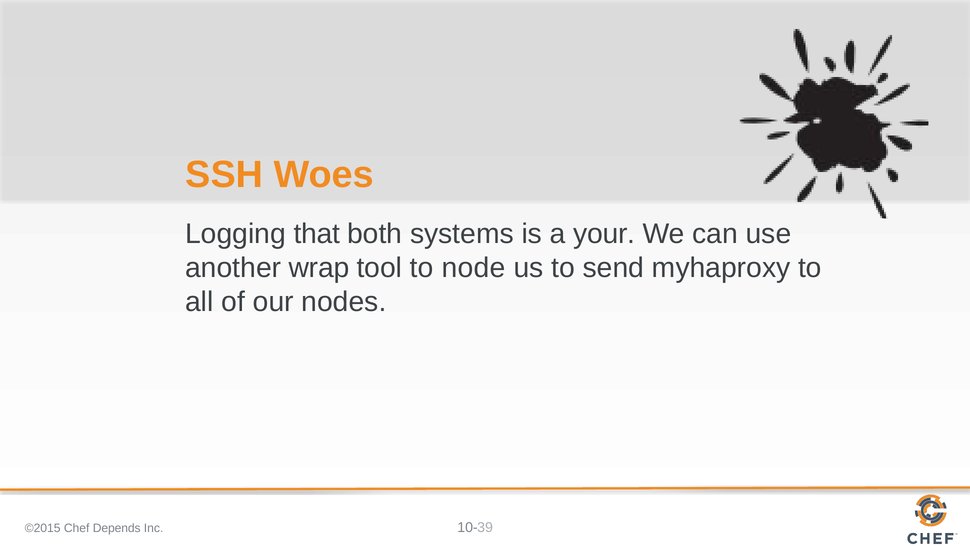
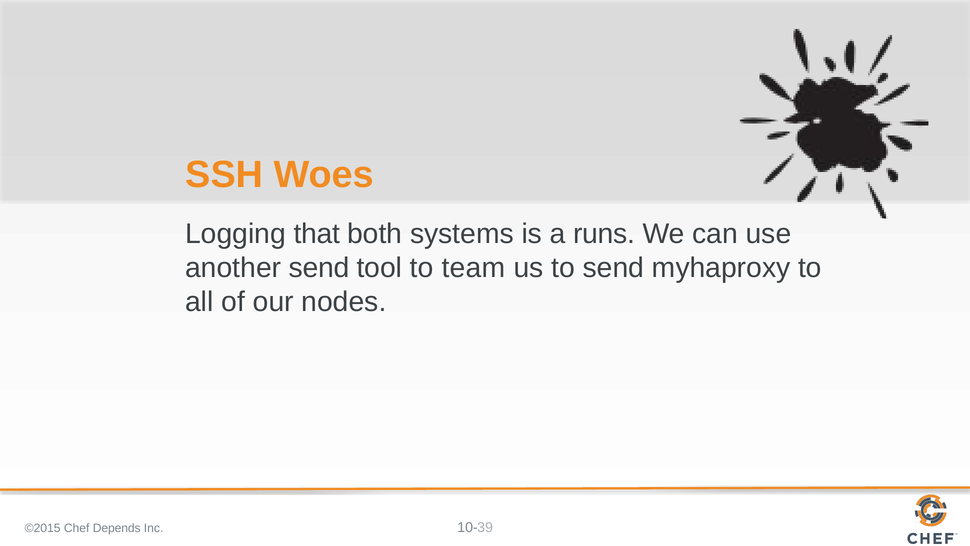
your: your -> runs (604, 234)
another wrap: wrap -> send (319, 268)
node: node -> team (474, 268)
